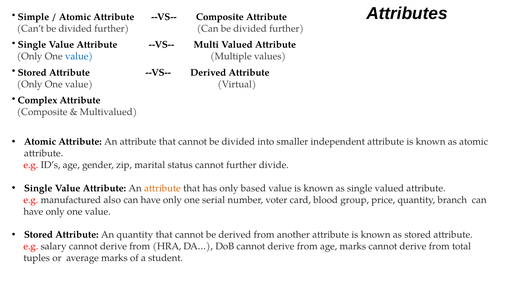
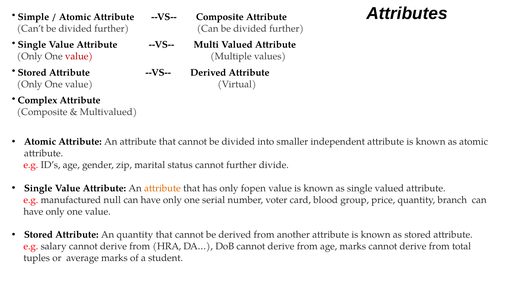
value colour: blue -> red (79, 56)
based: based -> fopen (253, 188)
also: also -> null (112, 199)
